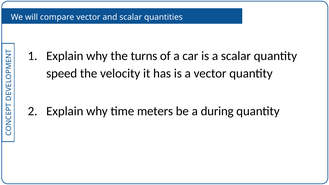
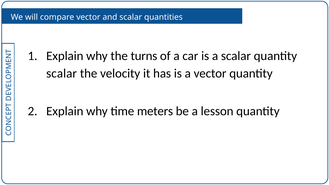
speed: speed -> scalar (62, 74)
during: during -> lesson (217, 111)
